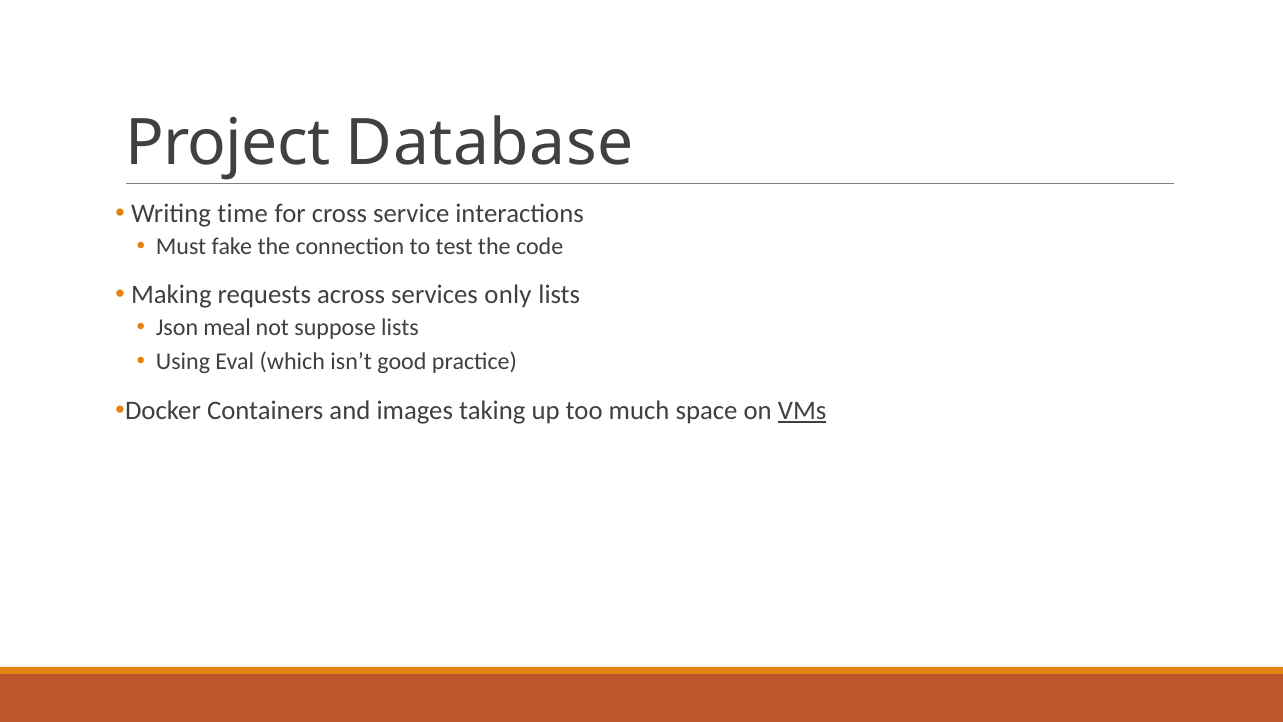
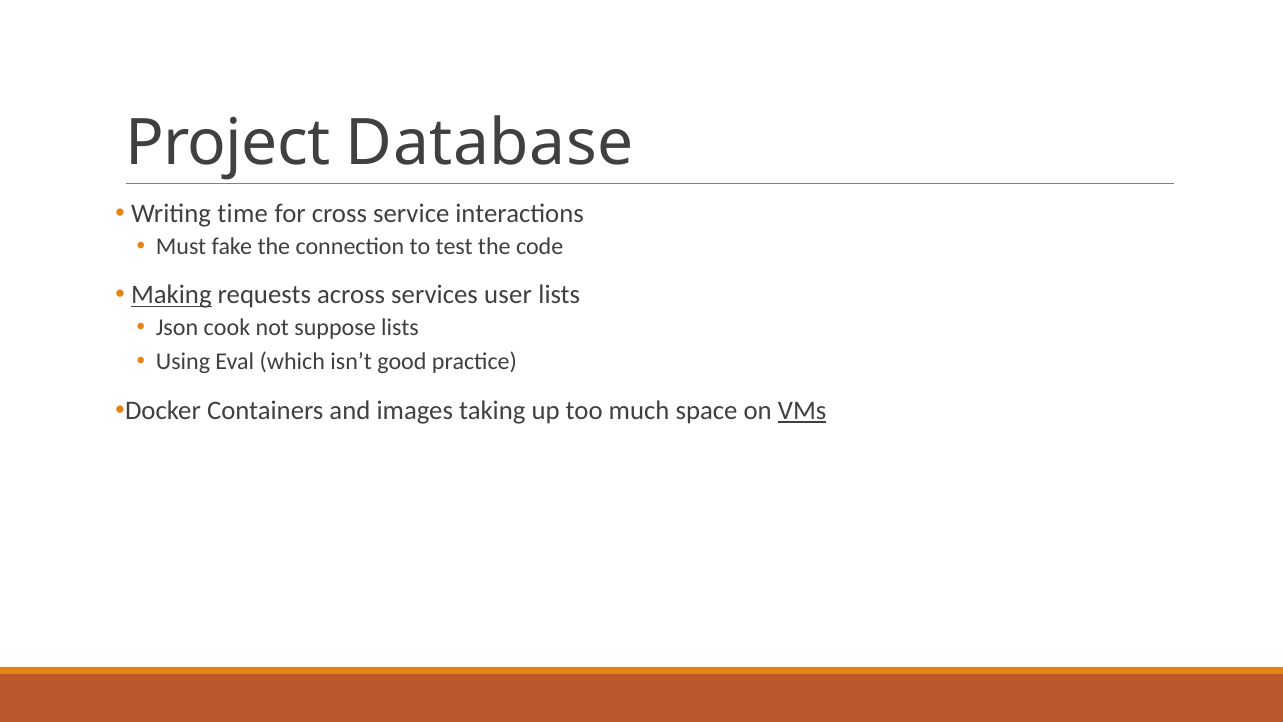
Making underline: none -> present (171, 295)
only: only -> user (508, 295)
meal: meal -> cook (227, 328)
